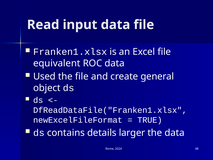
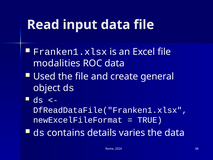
equivalent: equivalent -> modalities (57, 63)
larger: larger -> varies (132, 133)
